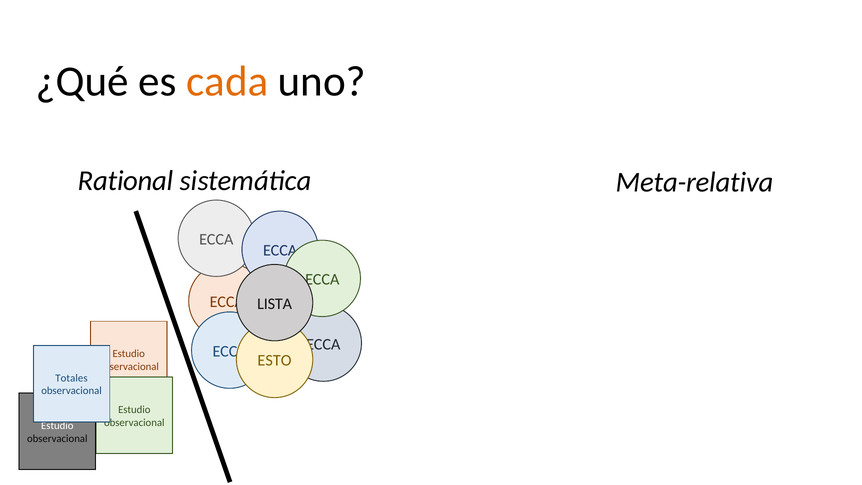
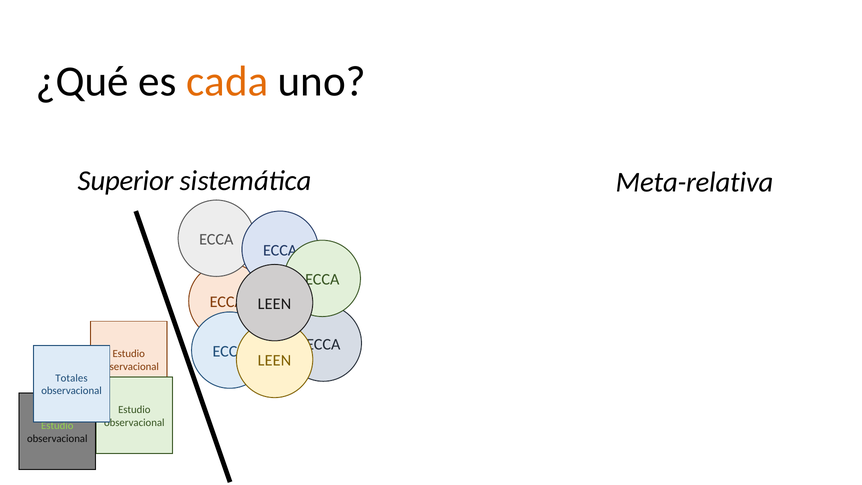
Rational: Rational -> Superior (126, 181)
LISTA: LISTA -> LEEN (274, 304)
ESTO: ESTO -> LEEN (274, 360)
Estudio colour: white -> light green (57, 426)
